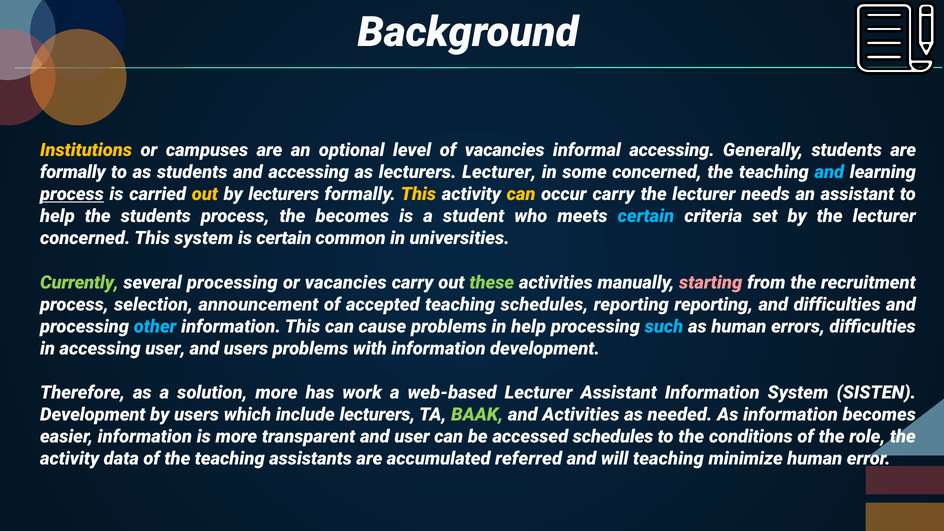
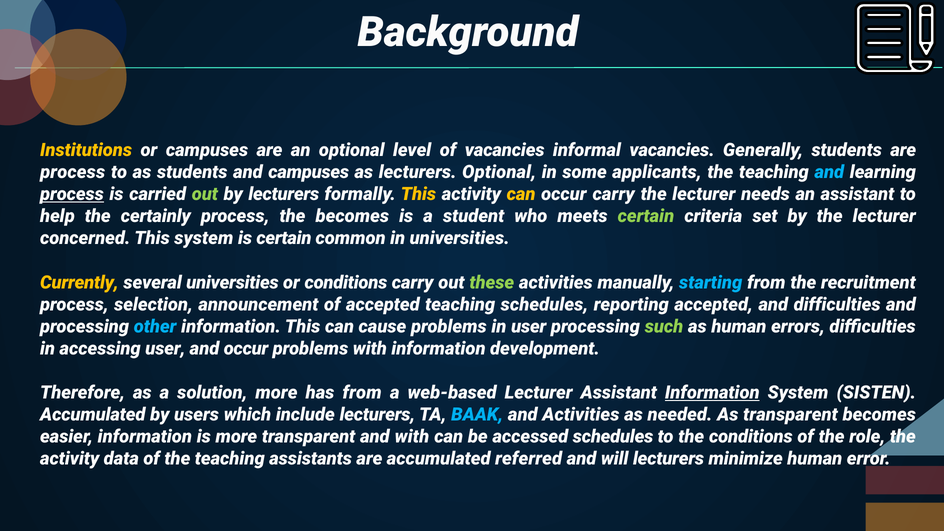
informal accessing: accessing -> vacancies (672, 150)
formally: formally -> process (73, 172)
and accessing: accessing -> campuses (309, 172)
lecturers Lecturer: Lecturer -> Optional (499, 172)
some concerned: concerned -> applicants (657, 172)
out colour: yellow -> light green (205, 194)
the students: students -> certainly (156, 216)
certain colour: light blue -> light green (646, 216)
Currently colour: light green -> yellow (79, 282)
several processing: processing -> universities (232, 282)
or vacancies: vacancies -> conditions (346, 282)
starting colour: pink -> light blue (711, 282)
reporting reporting: reporting -> accepted (714, 304)
in help: help -> user (529, 327)
such colour: light blue -> light green (664, 327)
and users: users -> occur (246, 349)
has work: work -> from (362, 393)
Information underline: none -> present (712, 393)
Development: Development -> Accumulated (93, 415)
BAAK colour: light green -> light blue (477, 415)
As information: information -> transparent (791, 415)
and user: user -> with (412, 437)
will teaching: teaching -> lecturers (669, 459)
